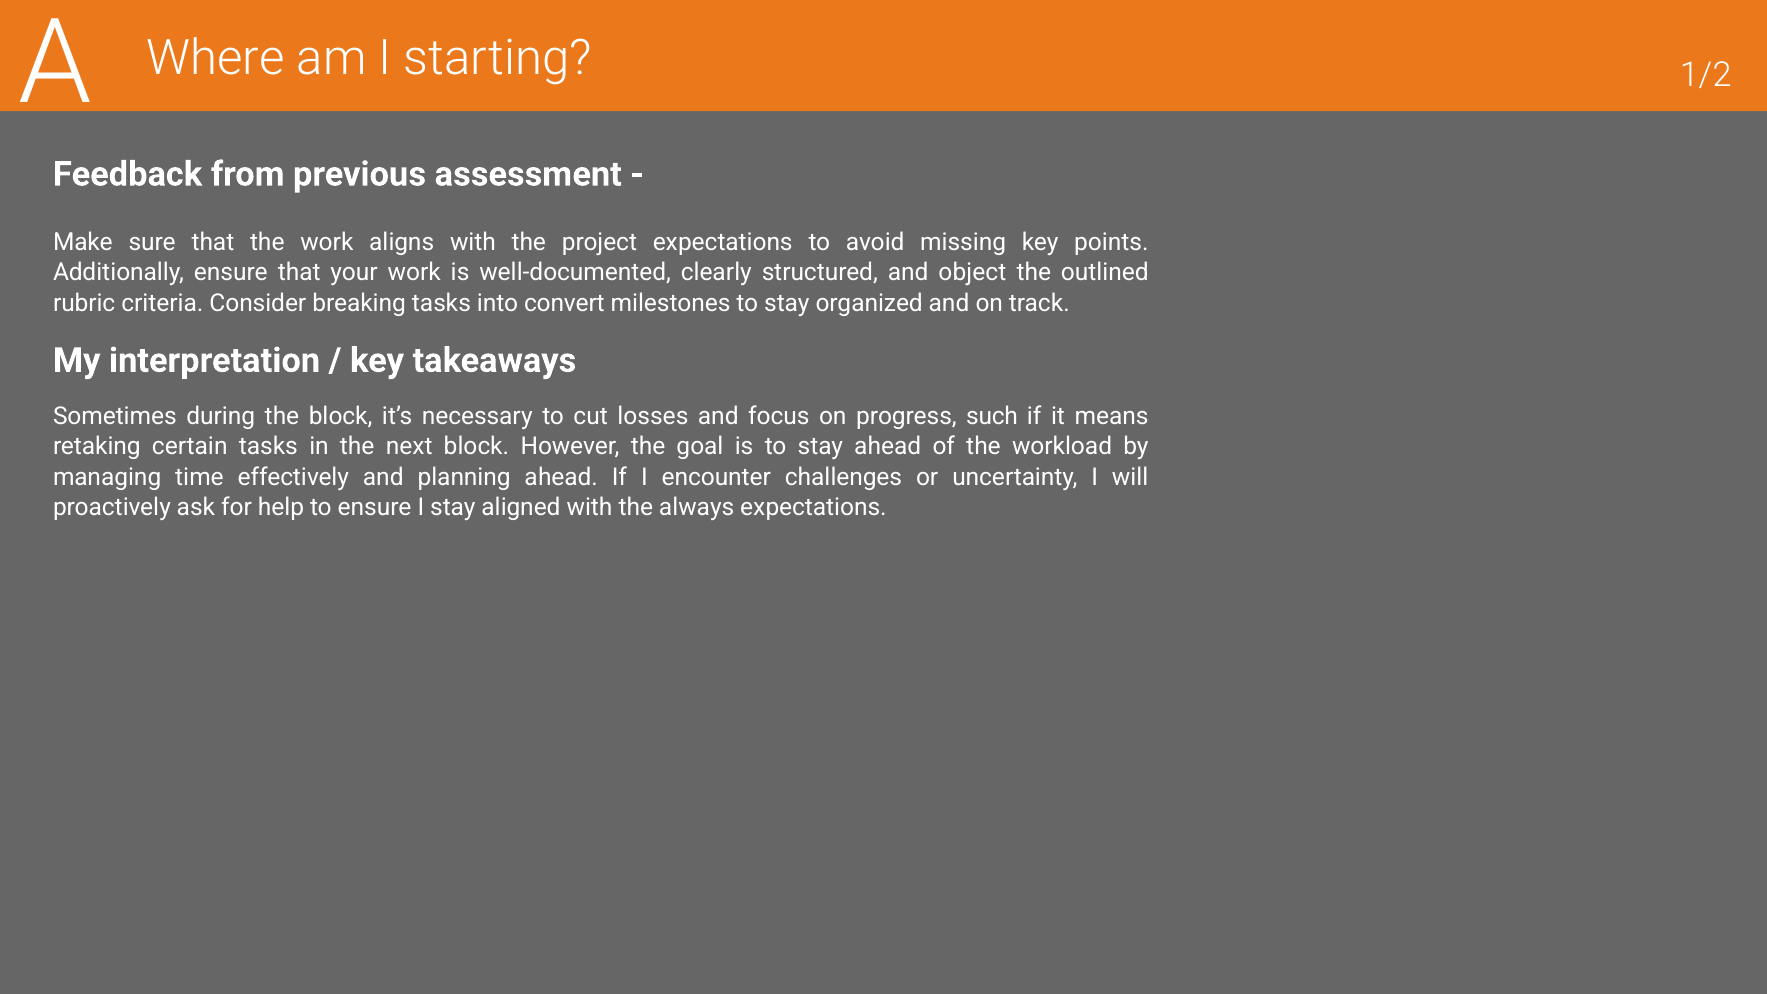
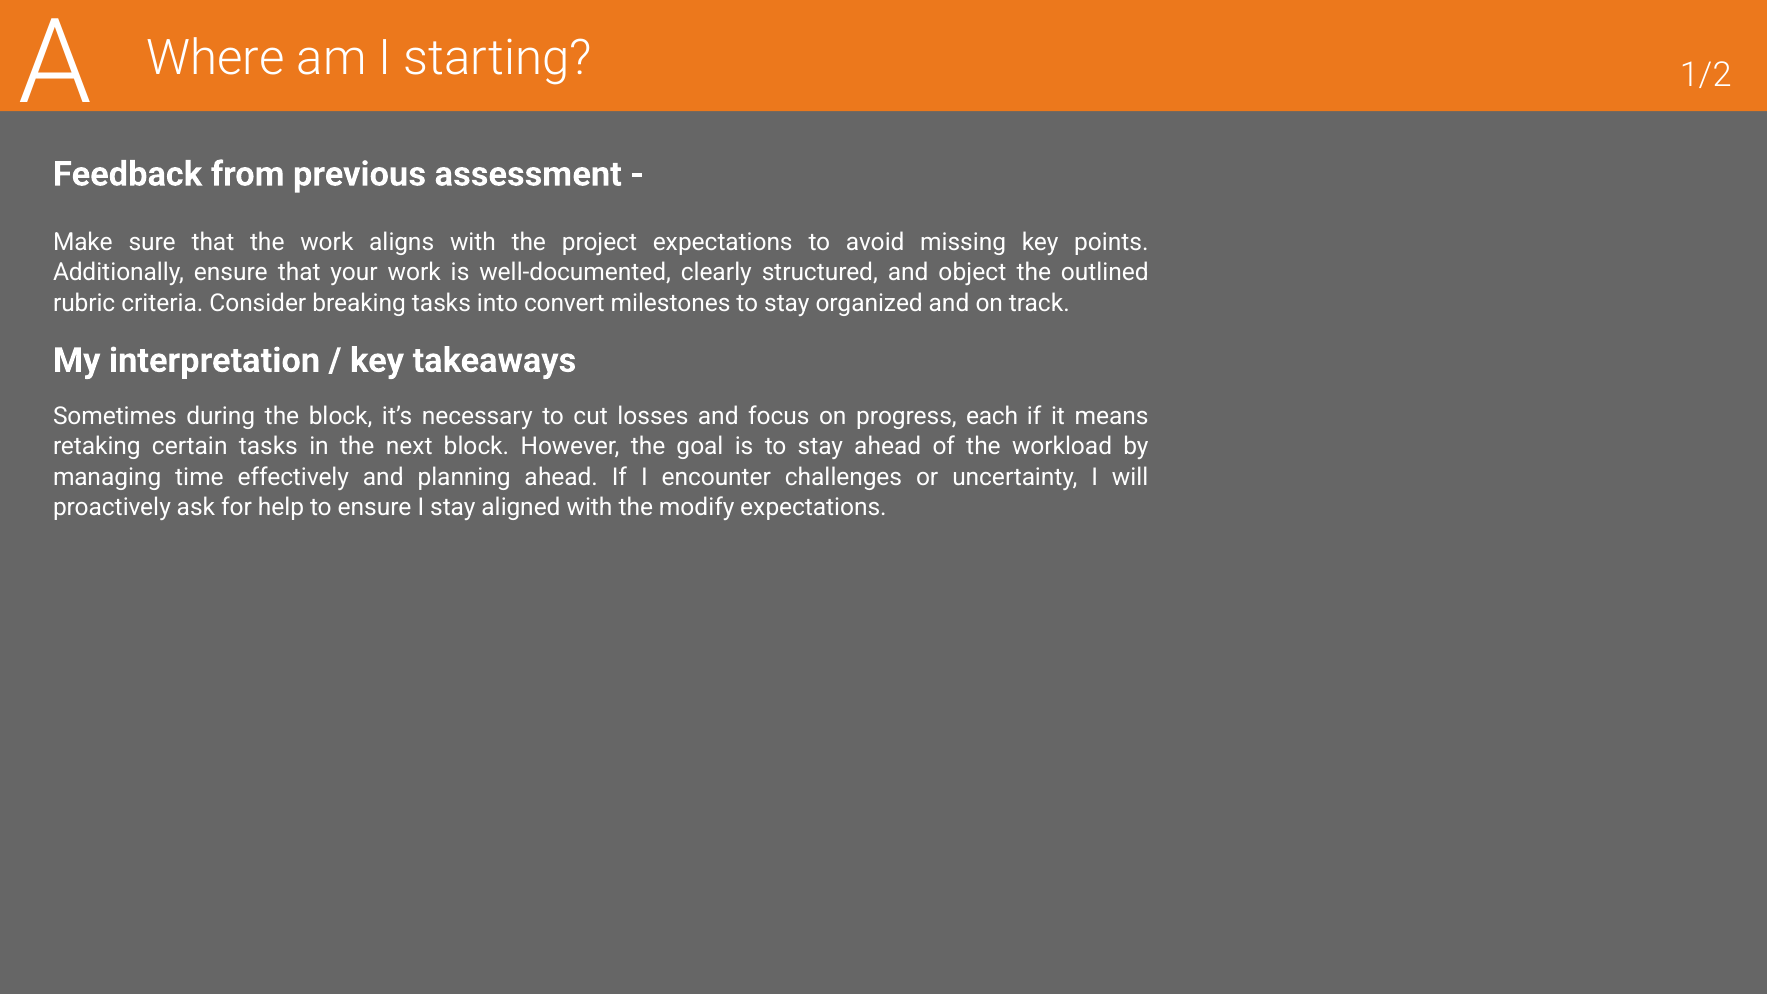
such: such -> each (992, 416)
always: always -> modify (697, 508)
